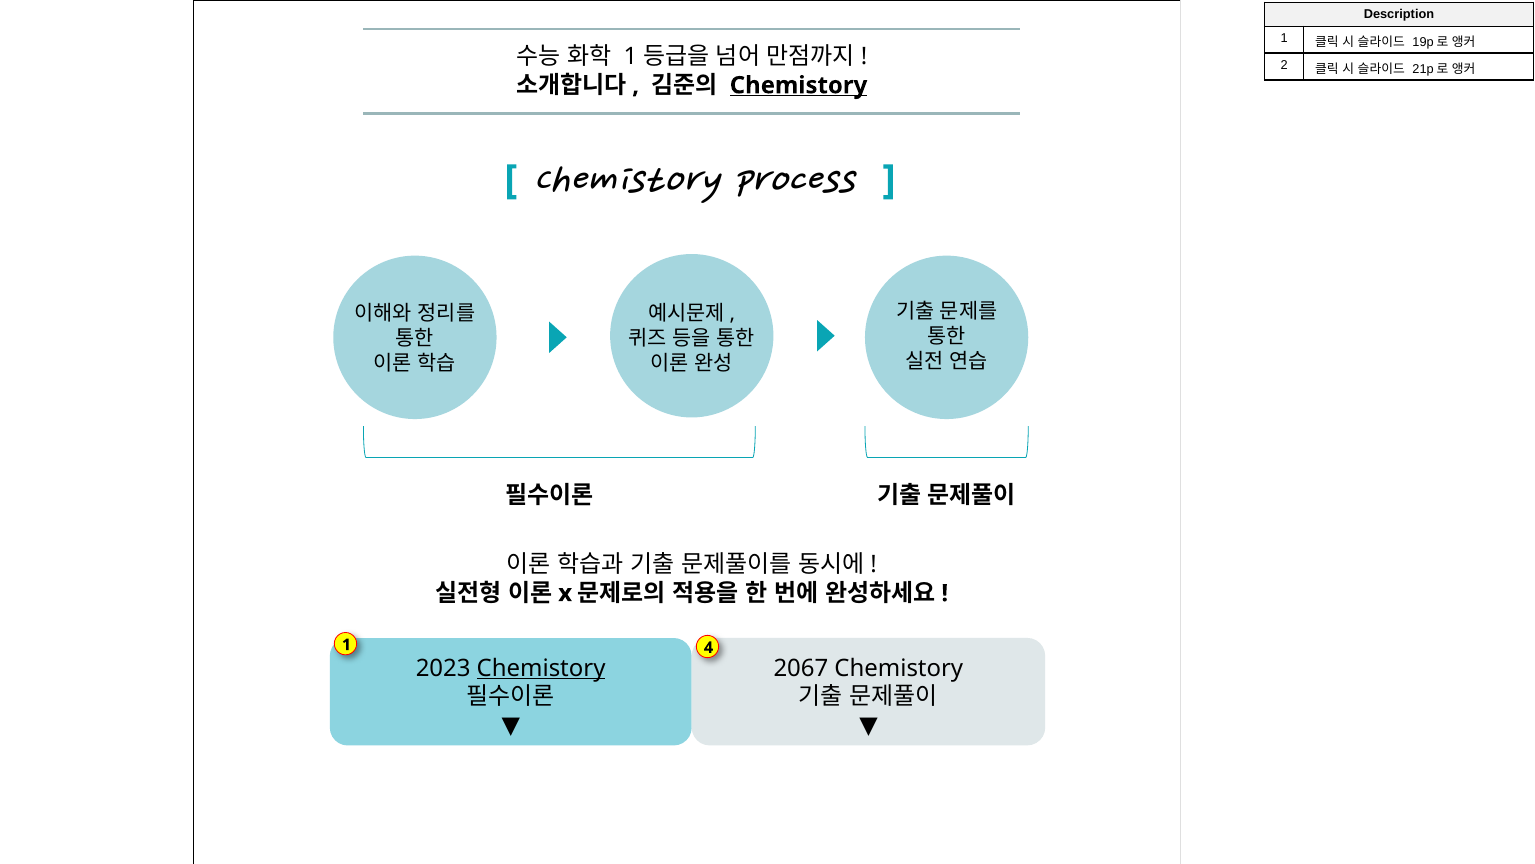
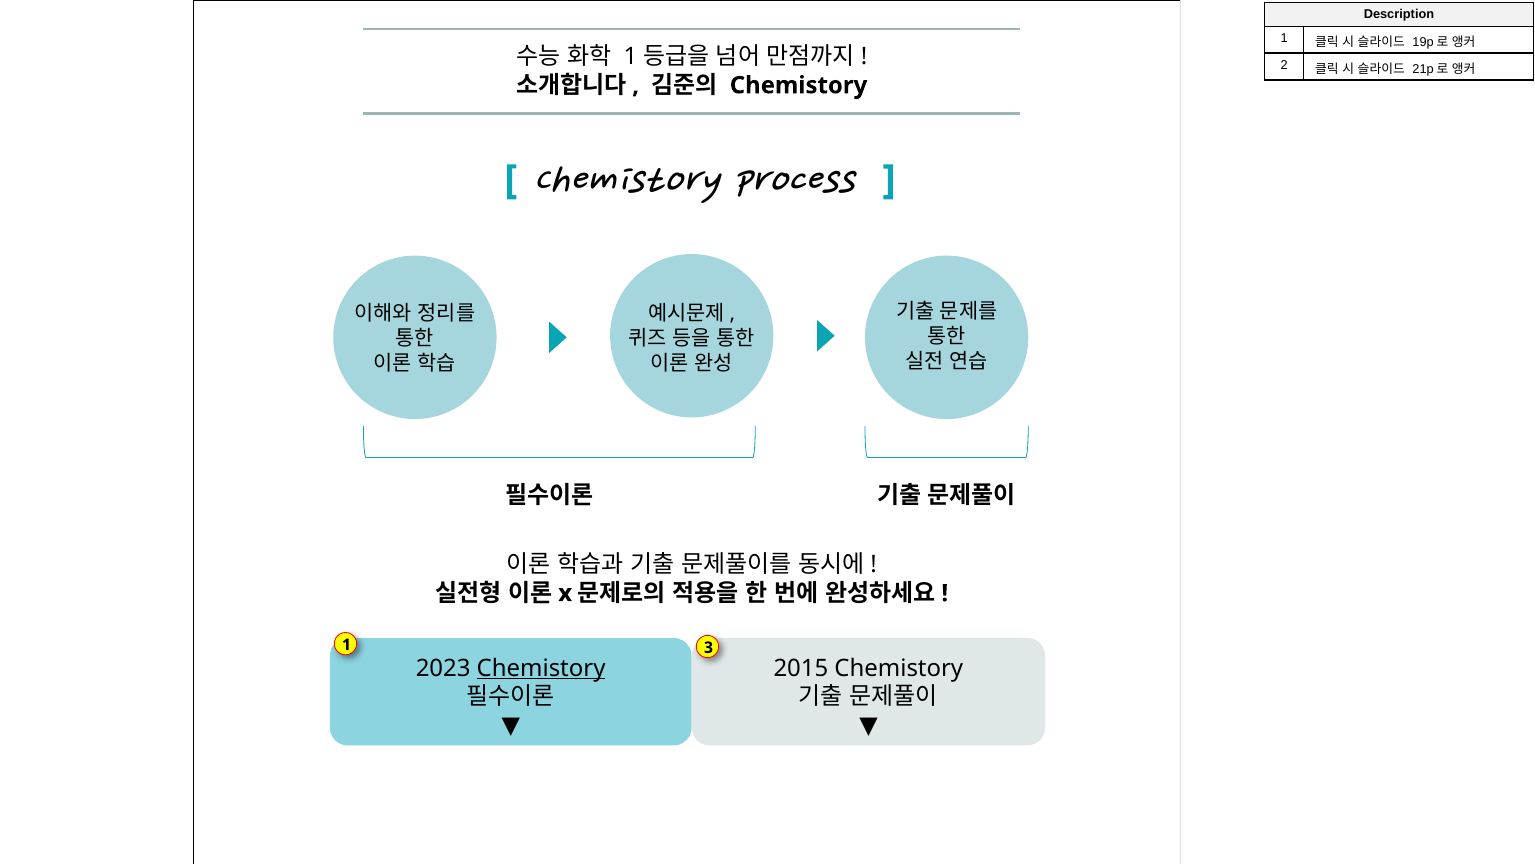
Chemistory underline: present -> none (798, 85)
4: 4 -> 3 (709, 647)
2067: 2067 -> 2015 (801, 668)
